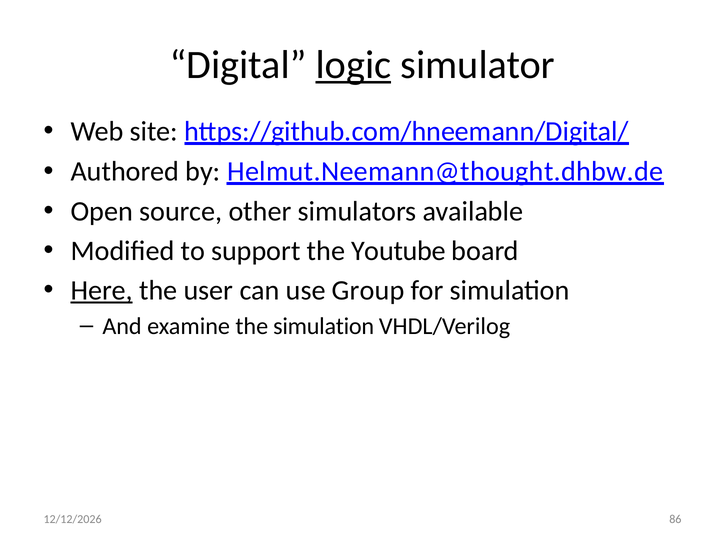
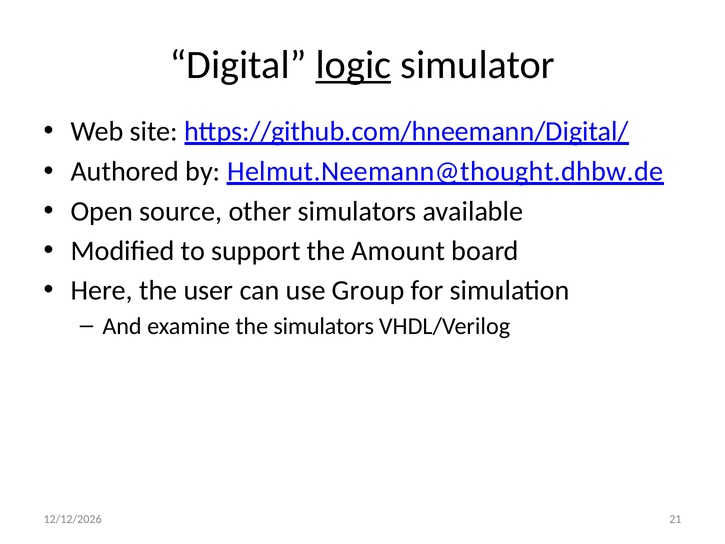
Youtube: Youtube -> Amount (398, 251)
Here underline: present -> none (102, 290)
the simulation: simulation -> simulators (324, 326)
86: 86 -> 21 (675, 519)
